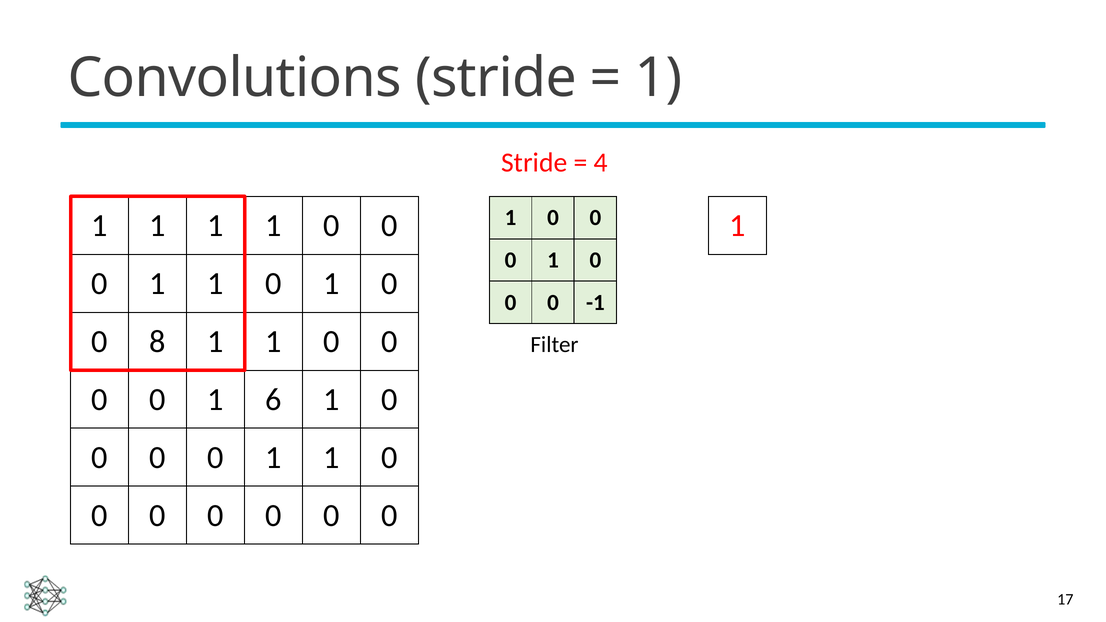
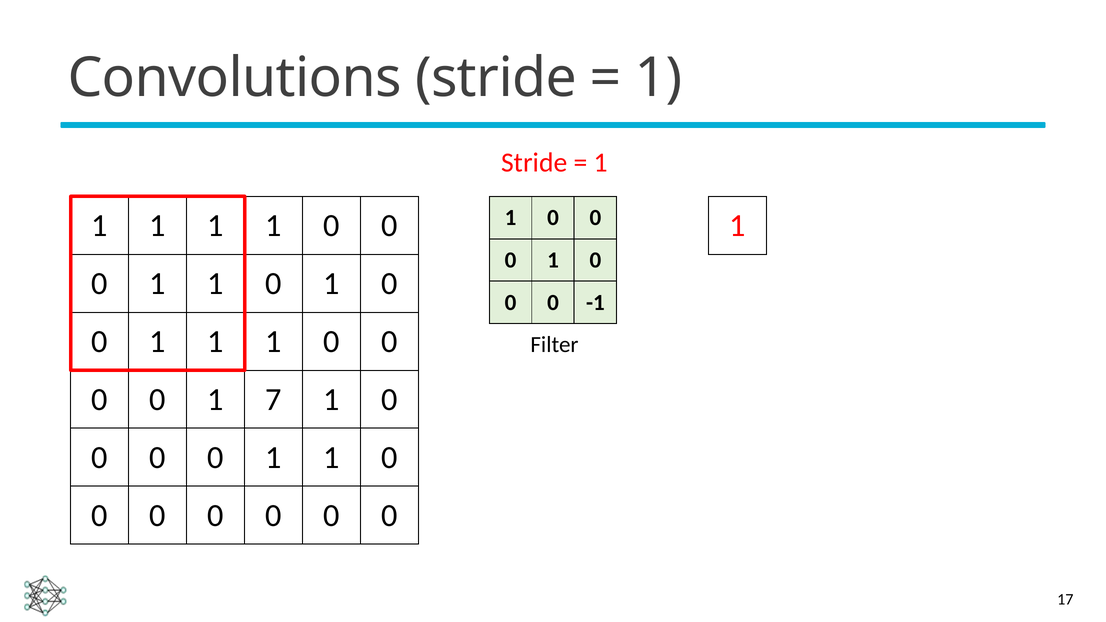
4: 4 -> 1 (601, 163)
8: 8 -> 1 (158, 342)
6: 6 -> 7 (274, 400)
